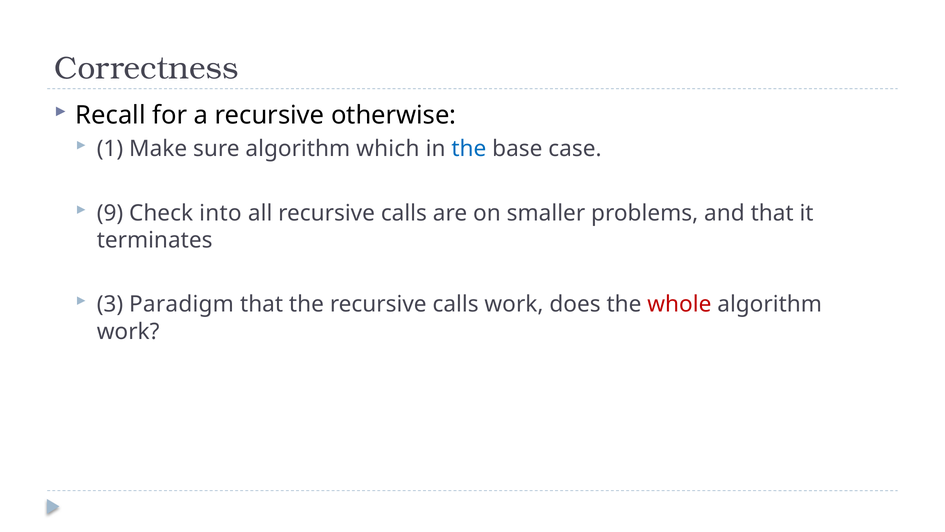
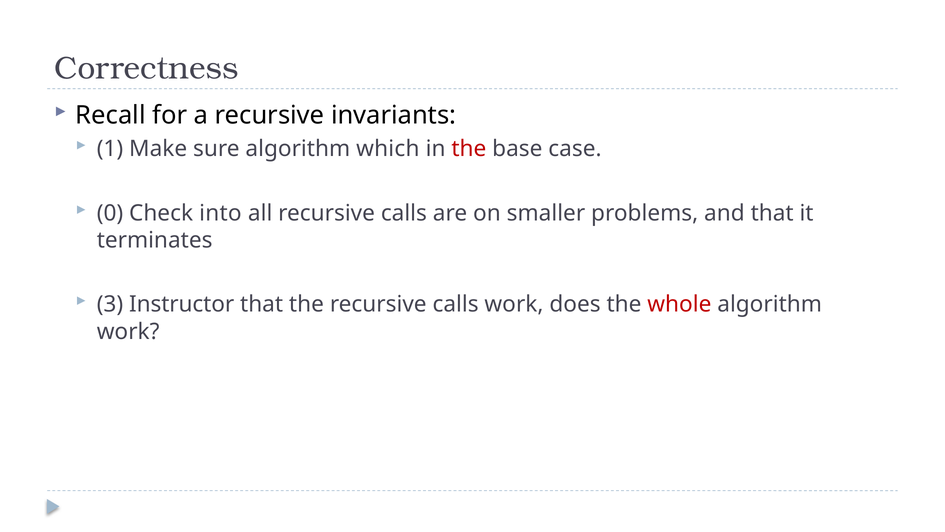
otherwise: otherwise -> invariants (394, 115)
the colour: blue -> red (469, 149)
9: 9 -> 0 (110, 213)
Paradigm: Paradigm -> Instructor (182, 304)
